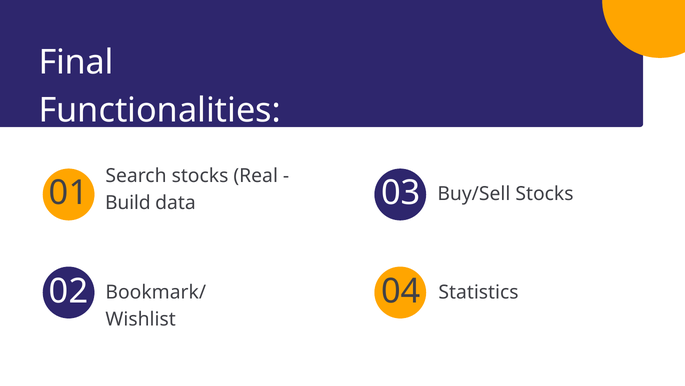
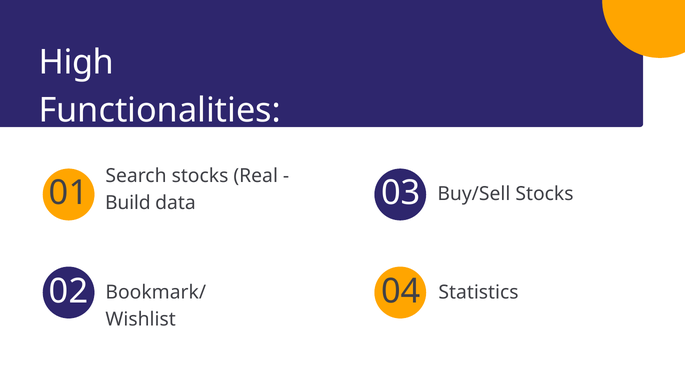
Final: Final -> High (76, 62)
